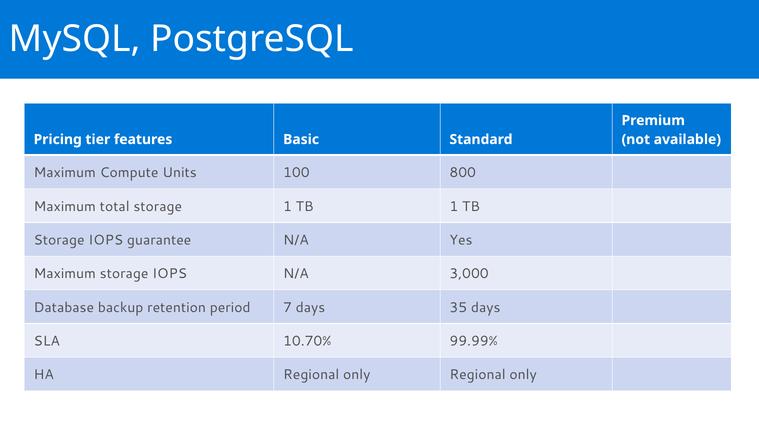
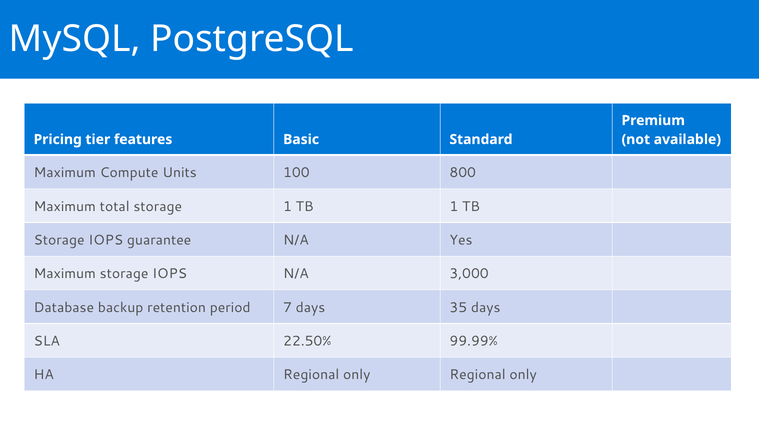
10.70%: 10.70% -> 22.50% (307, 341)
